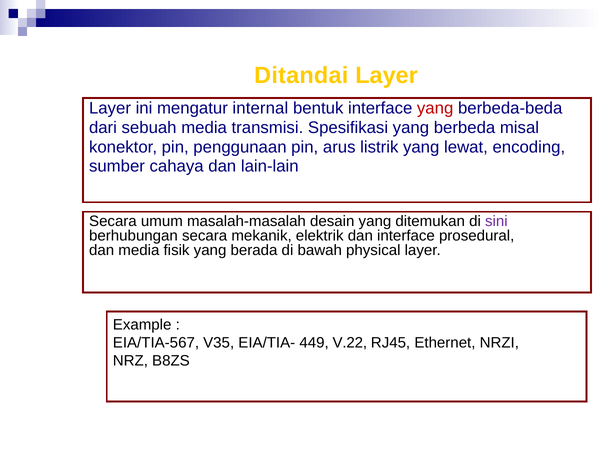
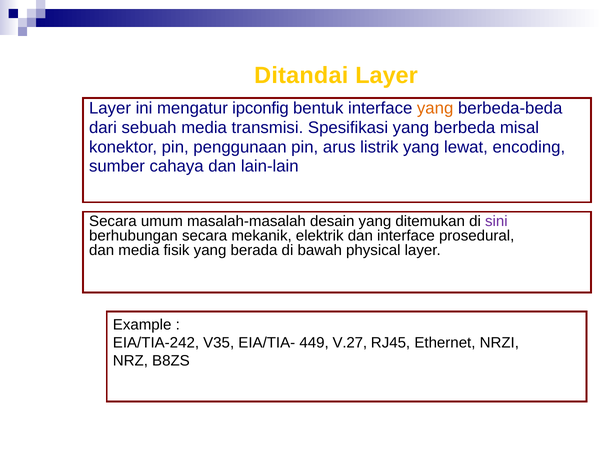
internal: internal -> ipconfig (261, 108)
yang colour: red -> orange (435, 108)
EIA/TIA-567: EIA/TIA-567 -> EIA/TIA-242 (156, 343)
V.22: V.22 -> V.27 (350, 343)
